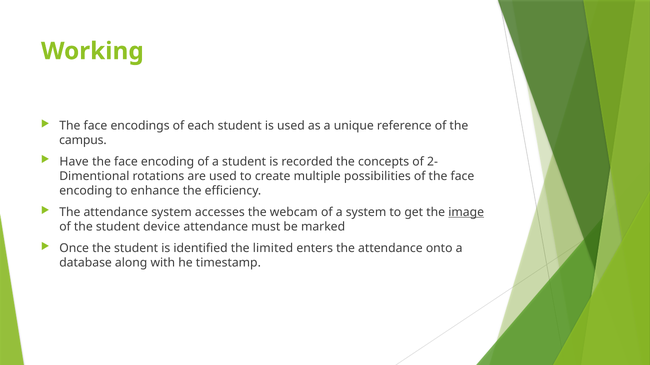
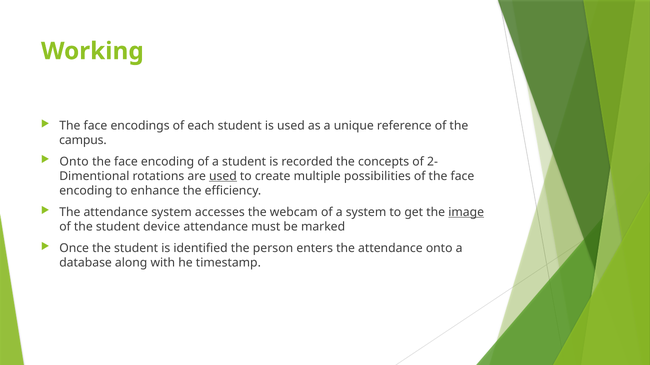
Have: Have -> Onto (74, 162)
used underline: none -> present (223, 176)
limited: limited -> person (273, 248)
